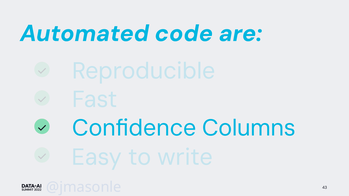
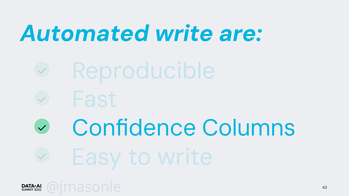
Automated code: code -> write (184, 33)
